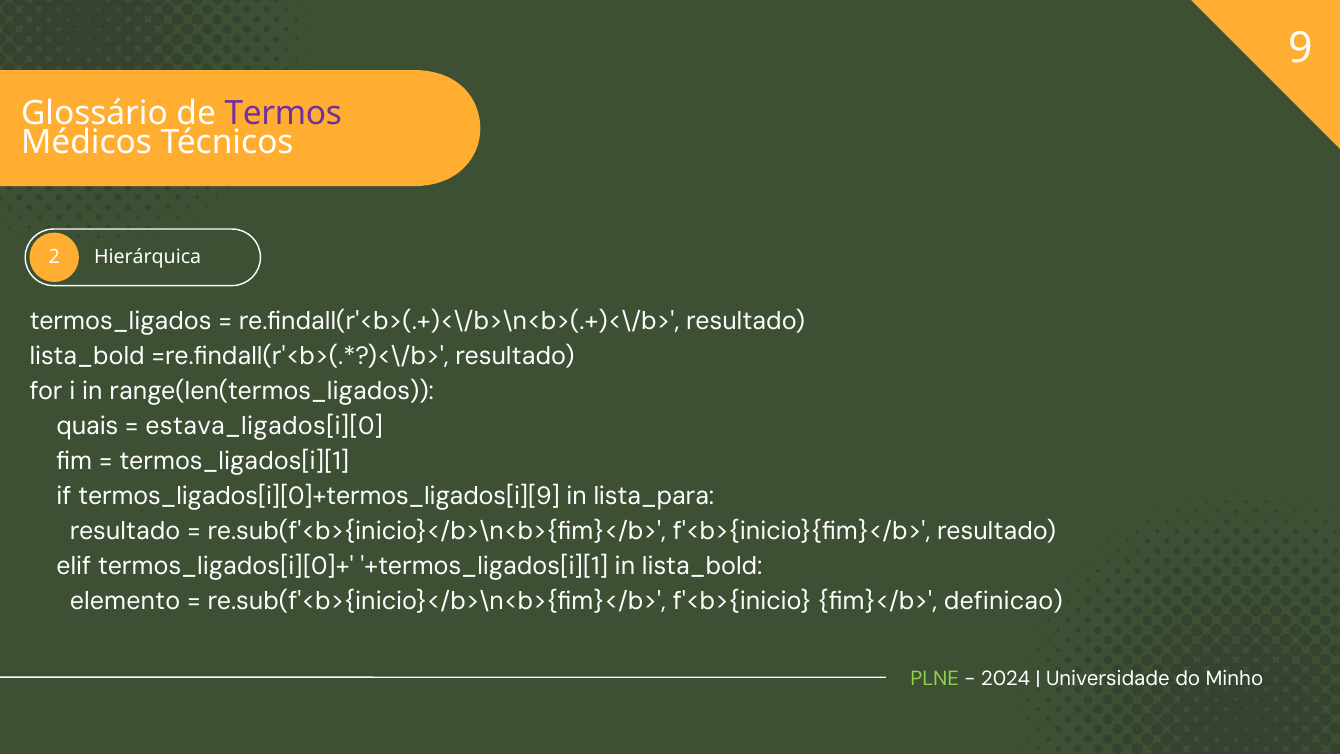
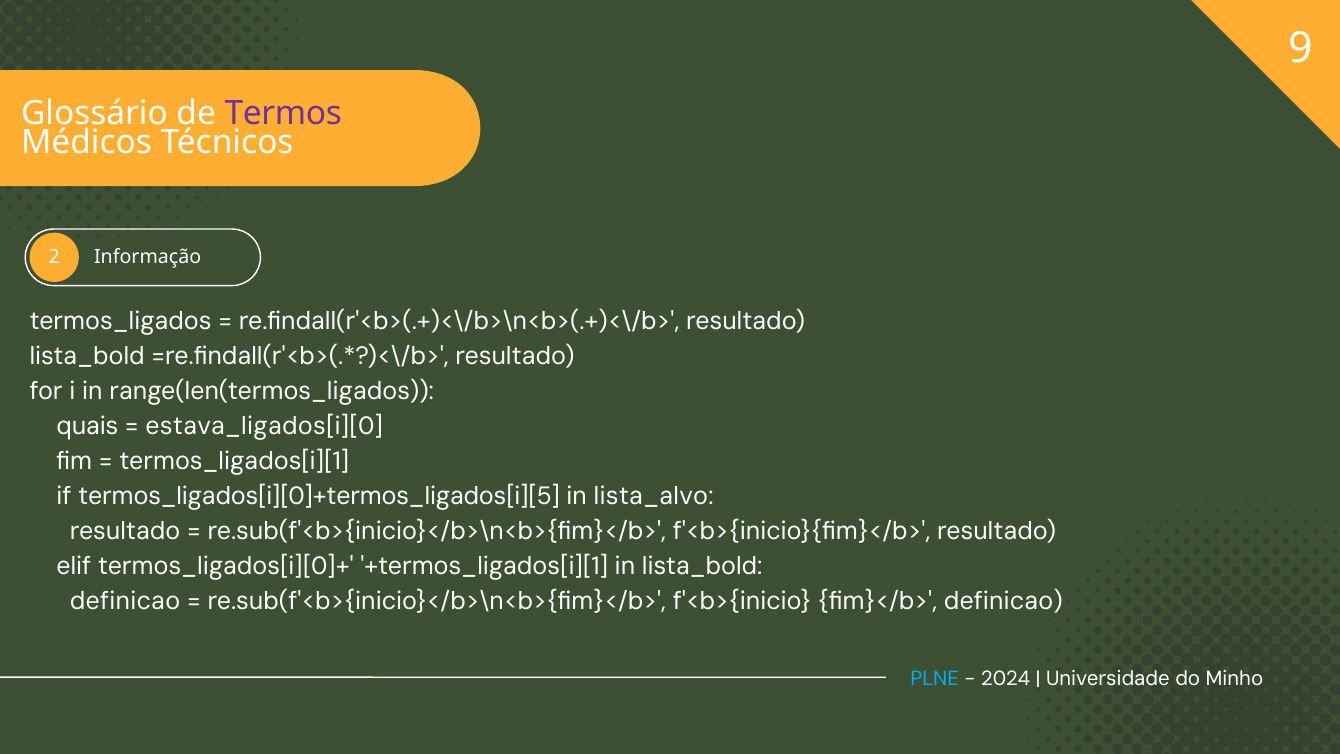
Hierárquica: Hierárquica -> Informação (148, 257)
termos_ligados[i][0]+termos_ligados[i][9: termos_ligados[i][0]+termos_ligados[i][9 -> termos_ligados[i][0]+termos_ligados[i][5 (319, 496)
lista_para: lista_para -> lista_alvo (654, 496)
elemento: elemento -> definicao (125, 601)
PLNE colour: light green -> light blue (935, 678)
